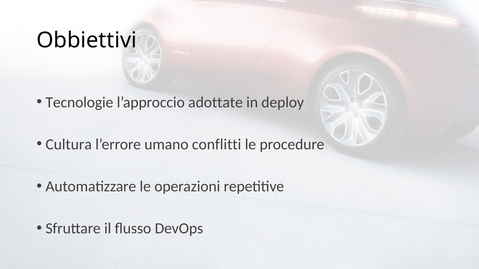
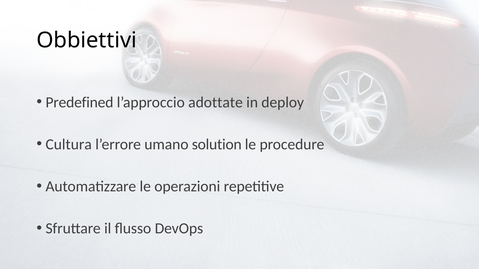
Tecnologie: Tecnologie -> Predefined (79, 102)
conflitti: conflitti -> solution (217, 145)
